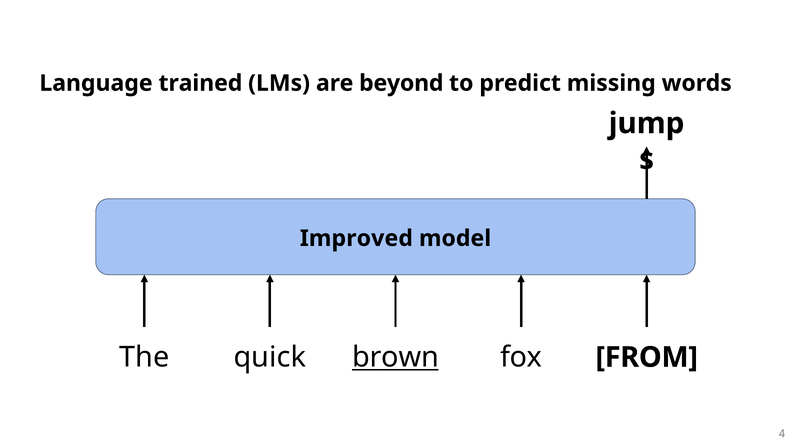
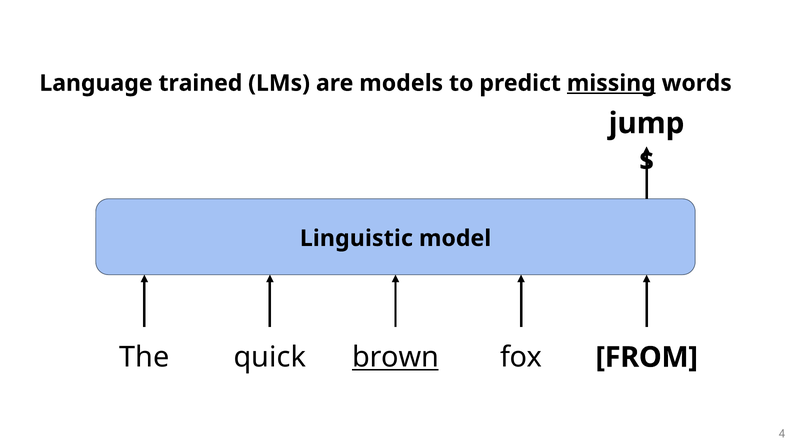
beyond: beyond -> models (401, 83)
missing underline: none -> present (611, 83)
Improved: Improved -> Linguistic (356, 238)
